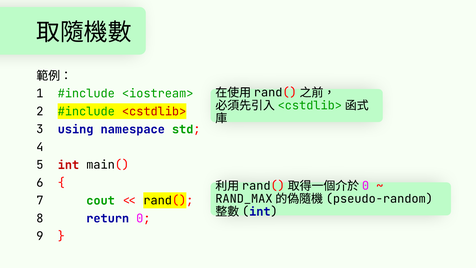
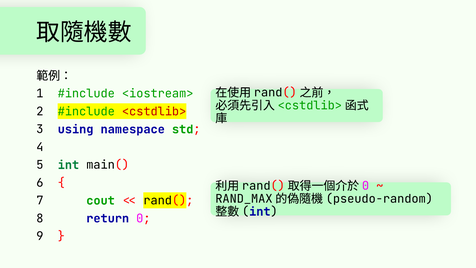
int colour: red -> green (68, 165)
